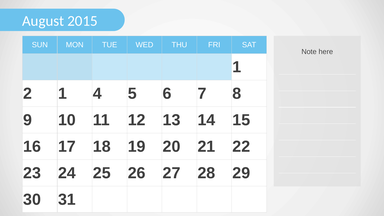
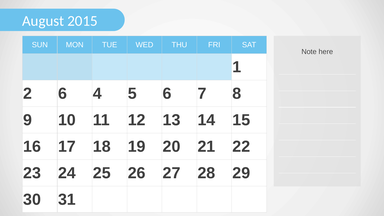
2 1: 1 -> 6 (62, 94)
